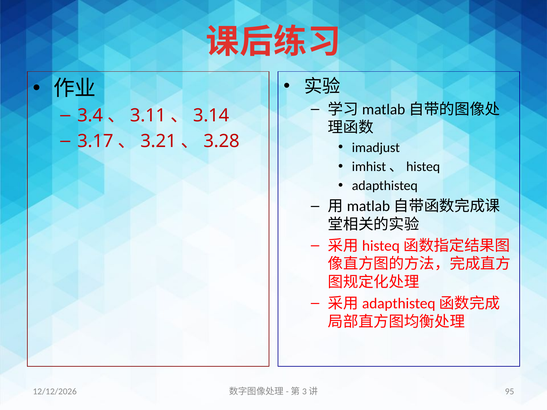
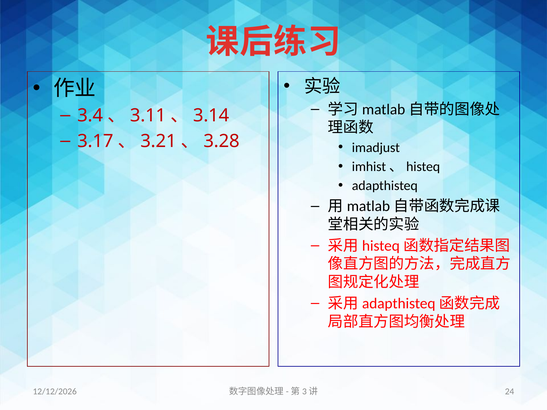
95: 95 -> 24 (510, 392)
